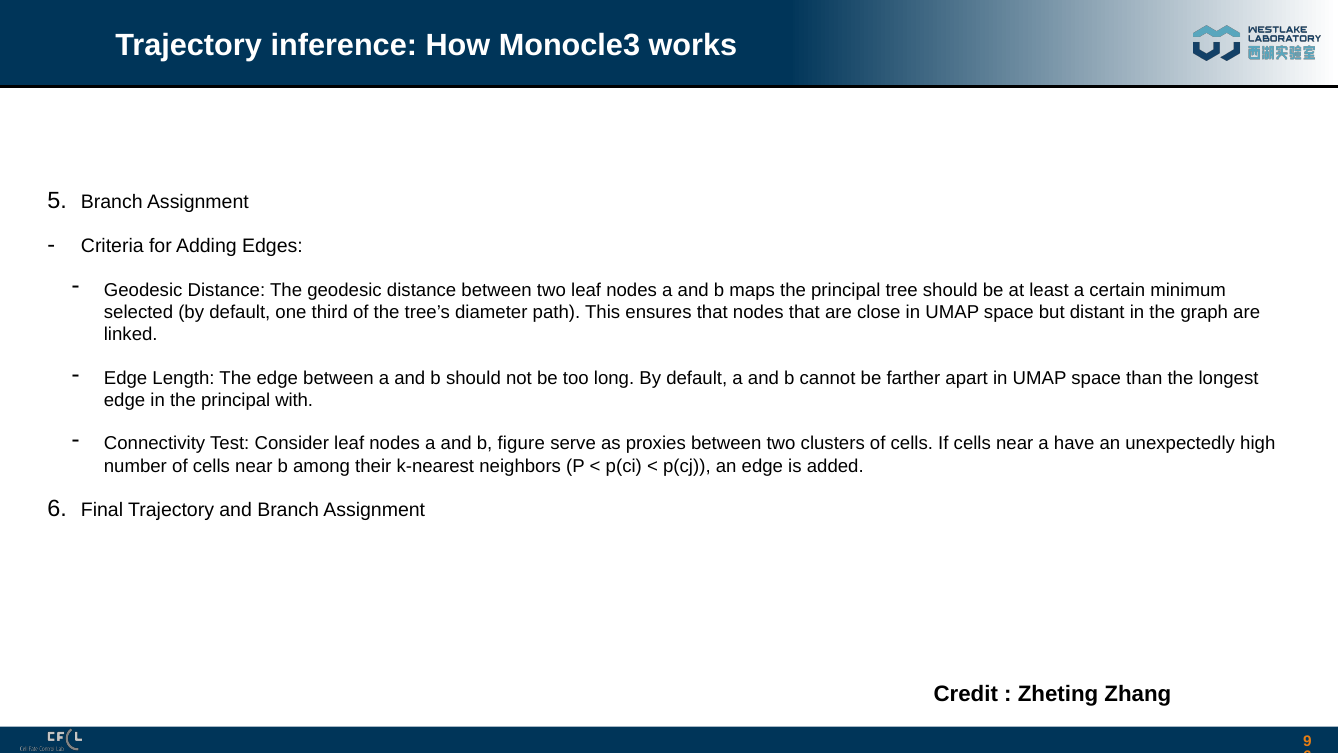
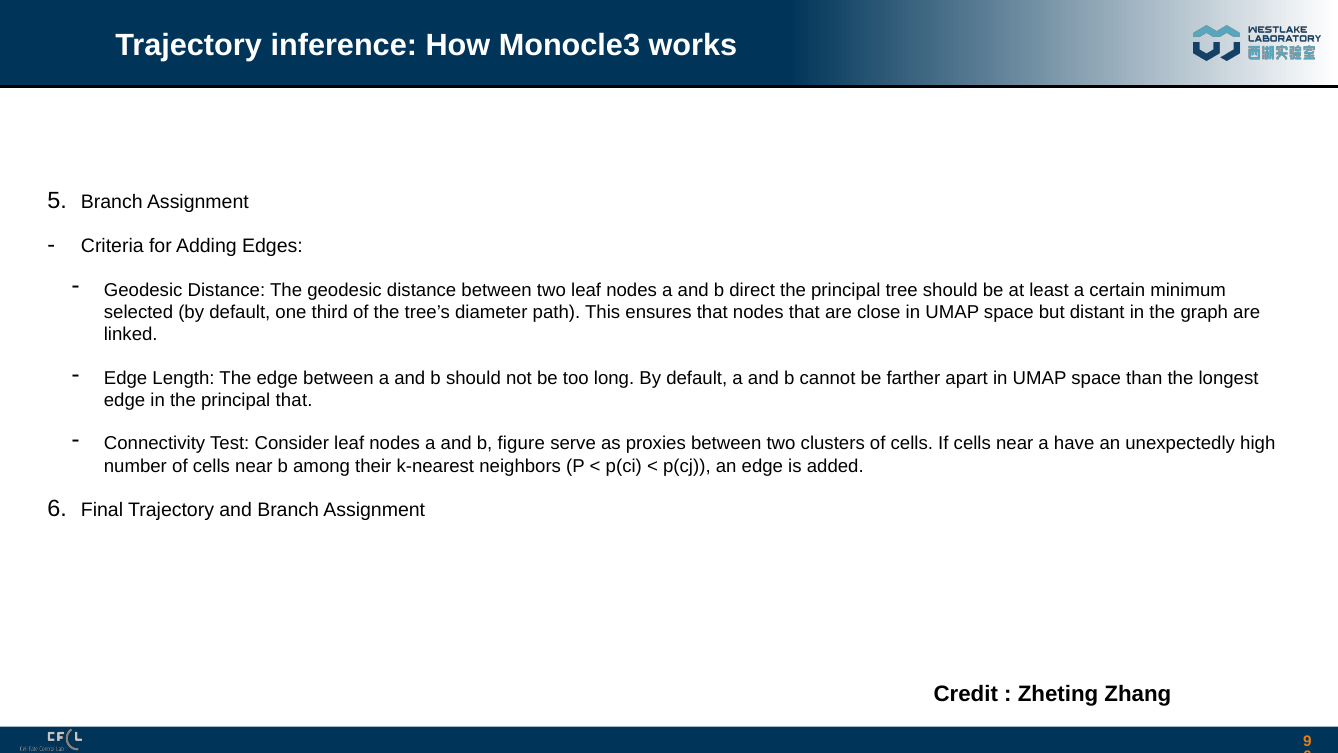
maps: maps -> direct (752, 290)
principal with: with -> that (294, 400)
